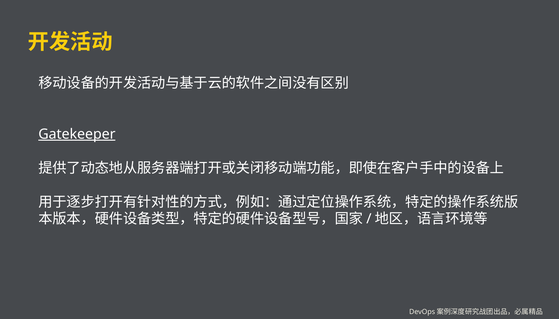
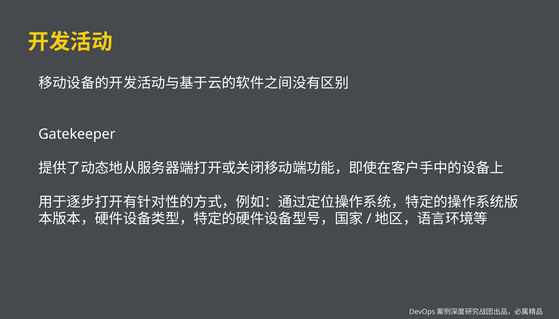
Gatekeeper underline: present -> none (77, 134)
